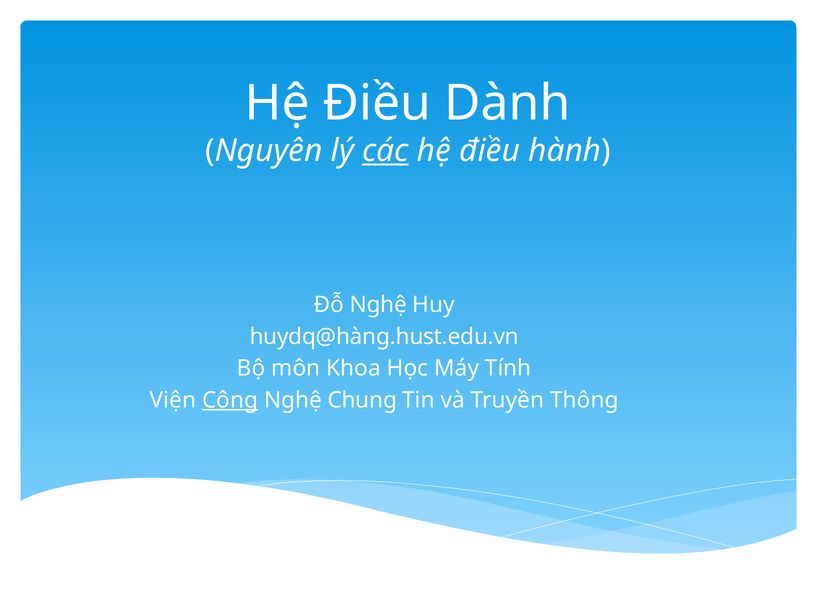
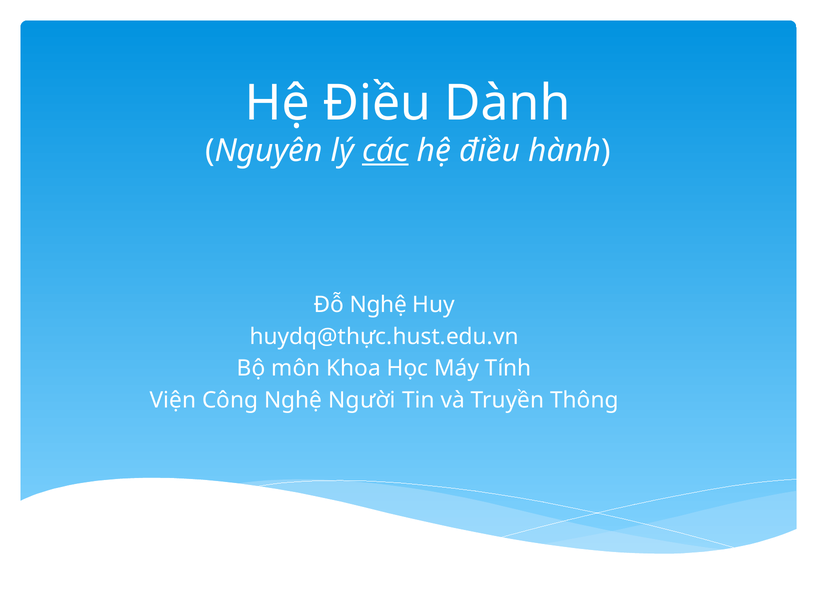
huydq@hàng.hust.edu.vn: huydq@hàng.hust.edu.vn -> huydq@thực.hust.edu.vn (384, 337)
Công underline: present -> none (230, 400)
Chung: Chung -> Người (362, 400)
